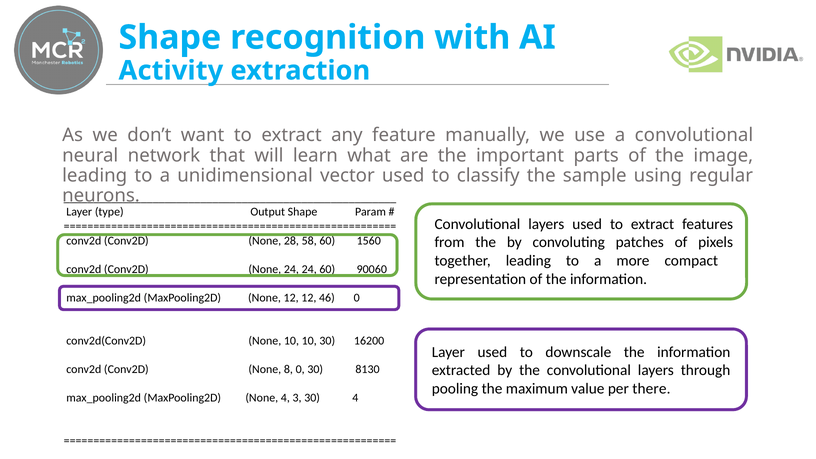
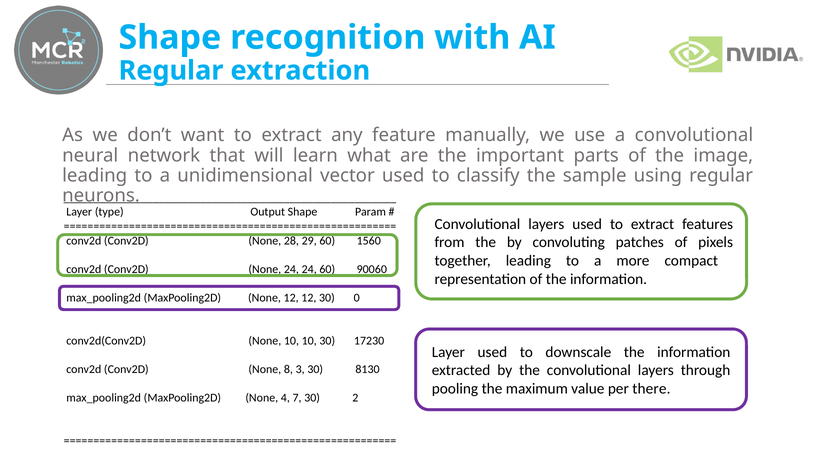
Activity: Activity -> Regular (171, 71)
58: 58 -> 29 (309, 241)
12 46: 46 -> 30 (327, 298)
16200: 16200 -> 17230 (369, 341)
8 0: 0 -> 3 (300, 369)
3: 3 -> 7 (297, 398)
30 4: 4 -> 2 (355, 398)
